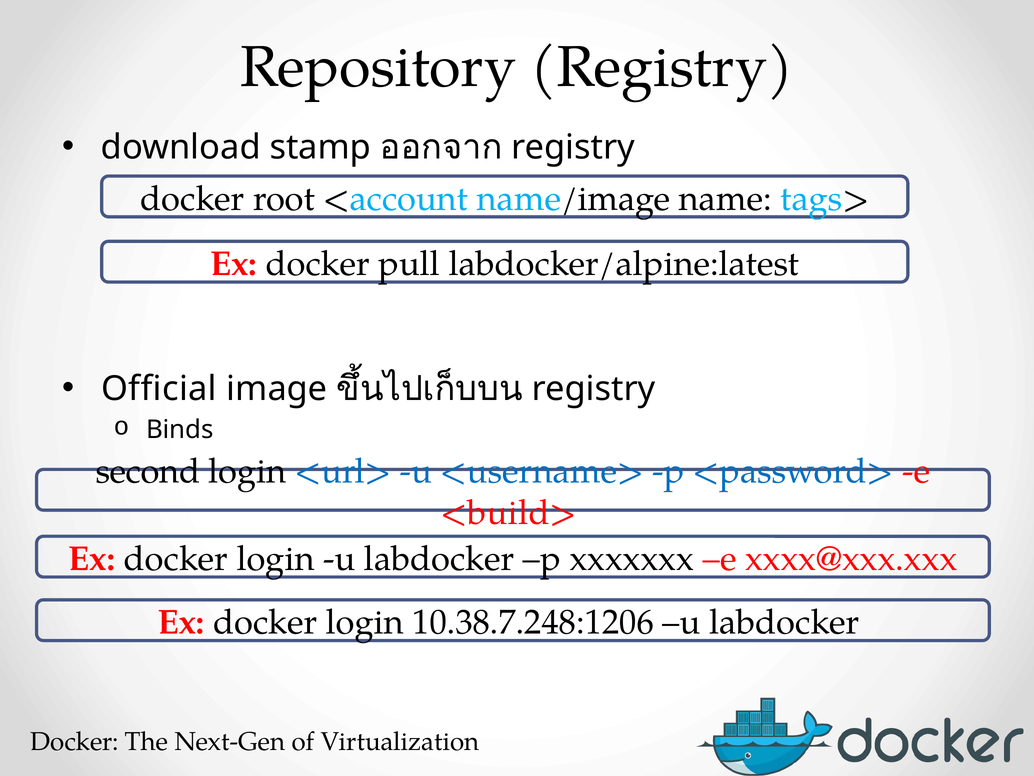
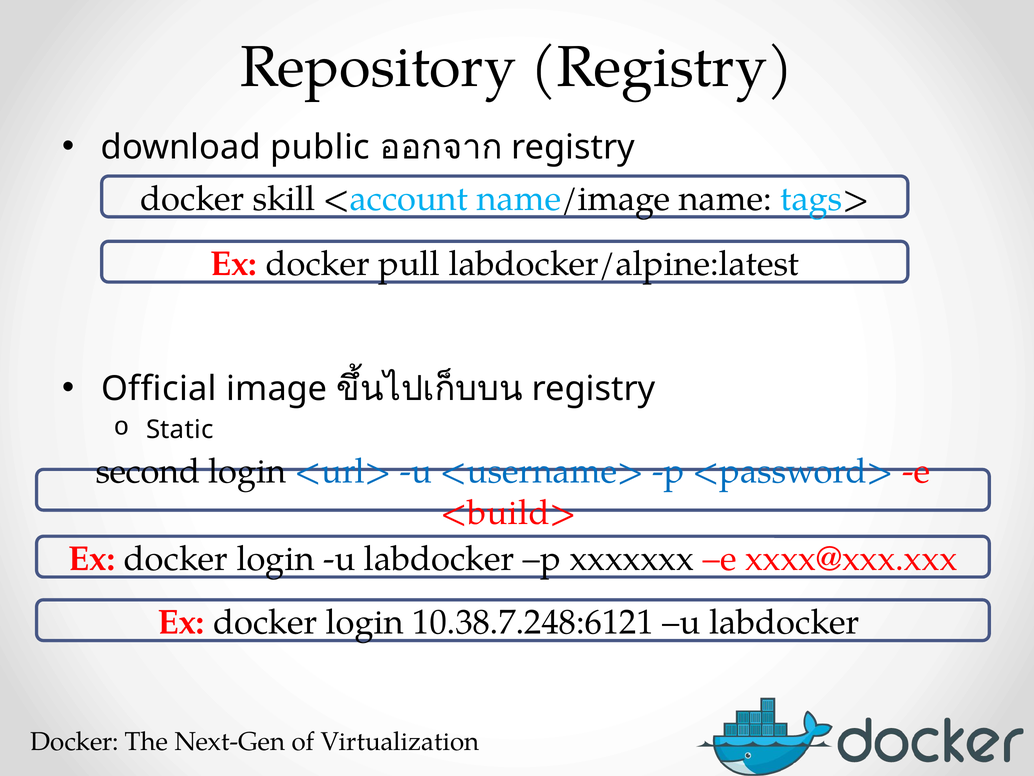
stamp: stamp -> public (320, 147)
root: root -> skill (284, 199)
Binds: Binds -> Static (180, 429)
10.38.7.248:1206: 10.38.7.248:1206 -> 10.38.7.248:6121 (533, 622)
